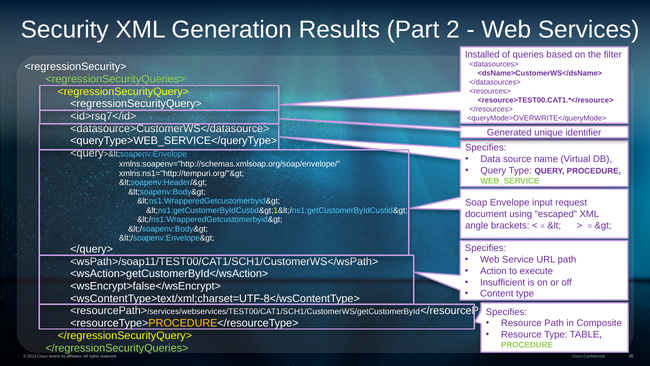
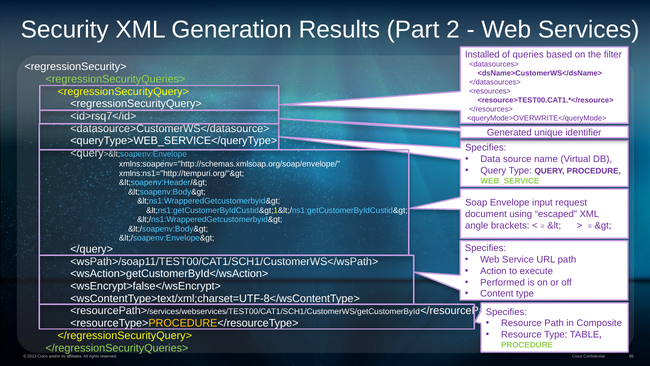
Insufficient: Insufficient -> Performed (503, 282)
